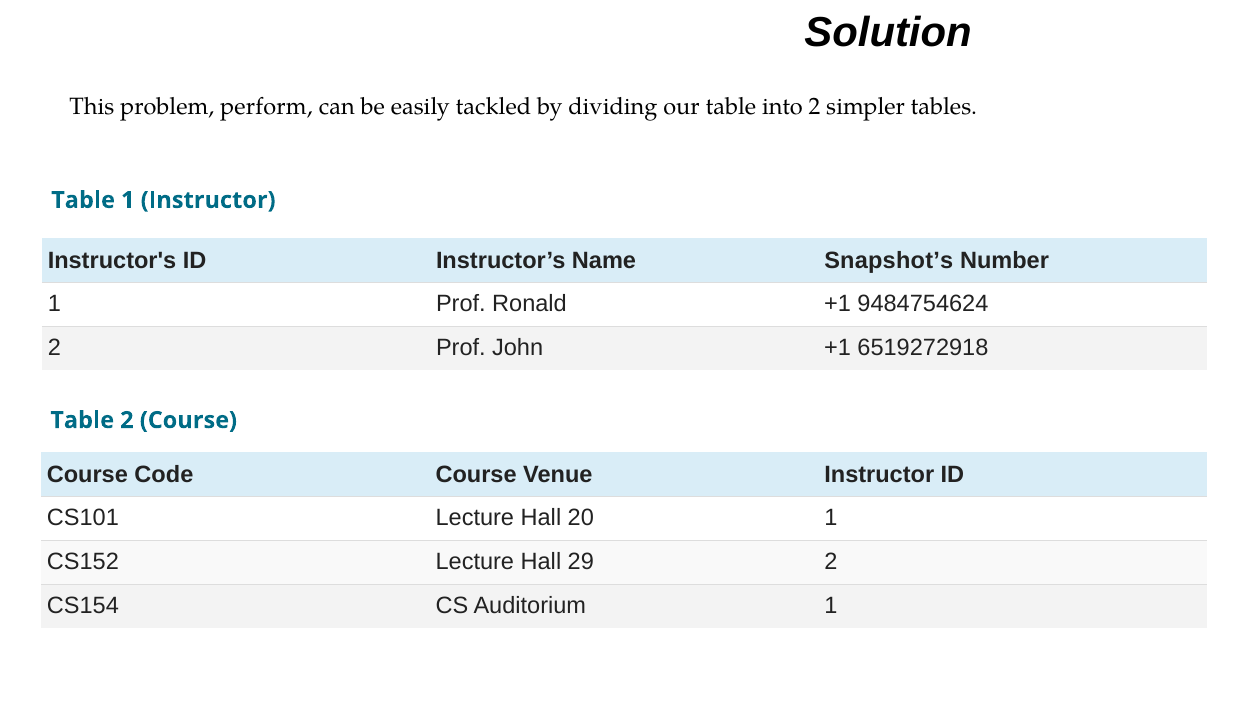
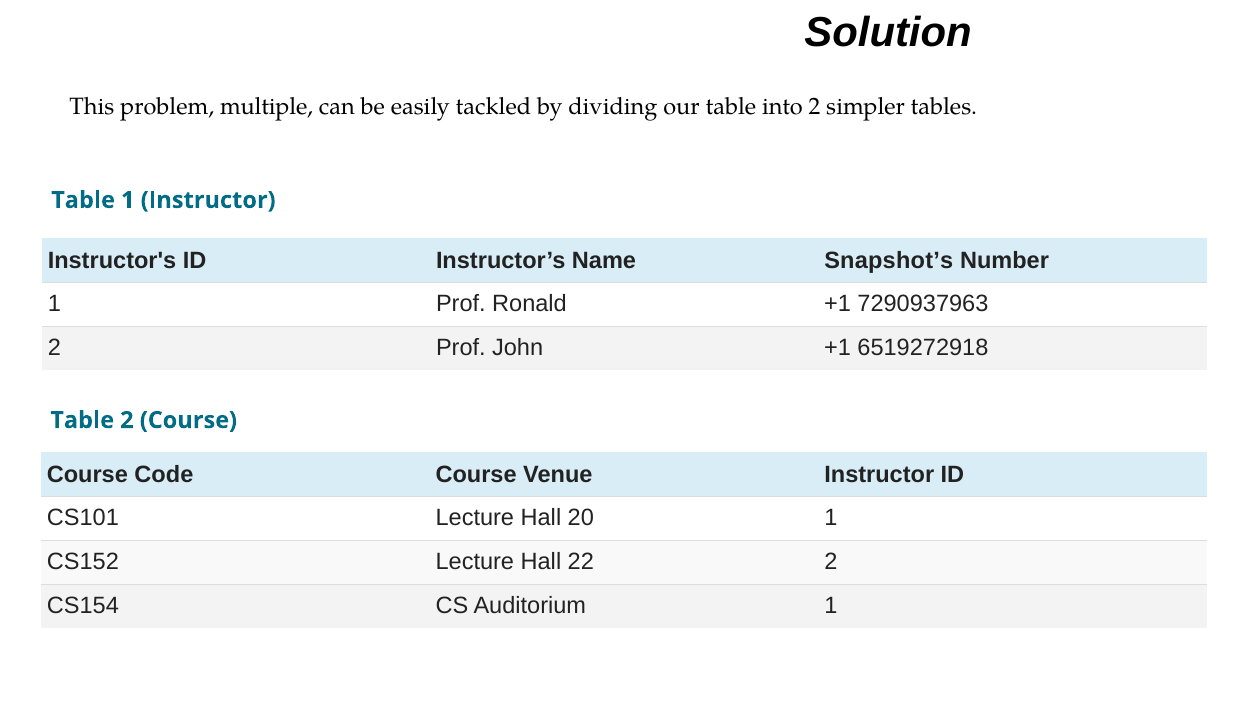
perform: perform -> multiple (267, 107)
9484754624: 9484754624 -> 7290937963 (923, 303)
29: 29 -> 22 (581, 561)
